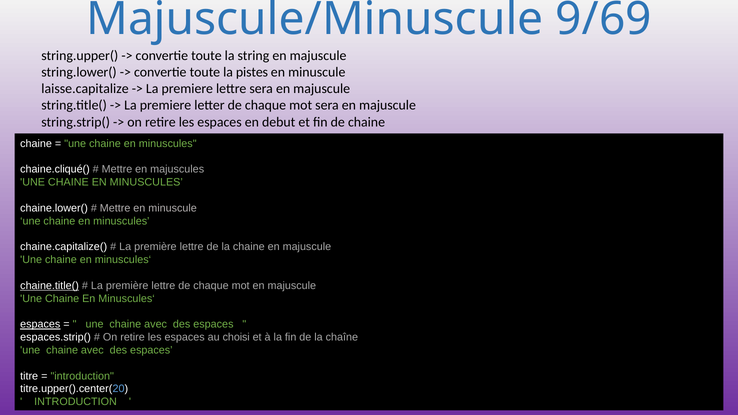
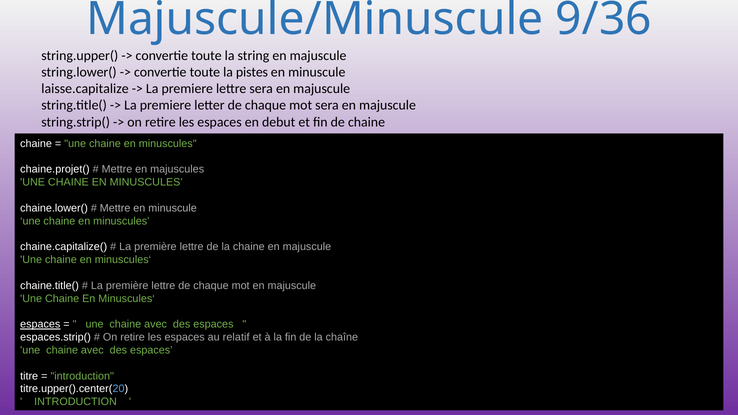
9/69: 9/69 -> 9/36 (604, 19)
chaine.cliqué(: chaine.cliqué( -> chaine.projet( (55, 169)
chaine.title( underline: present -> none (50, 286)
choisi: choisi -> relatif (236, 337)
